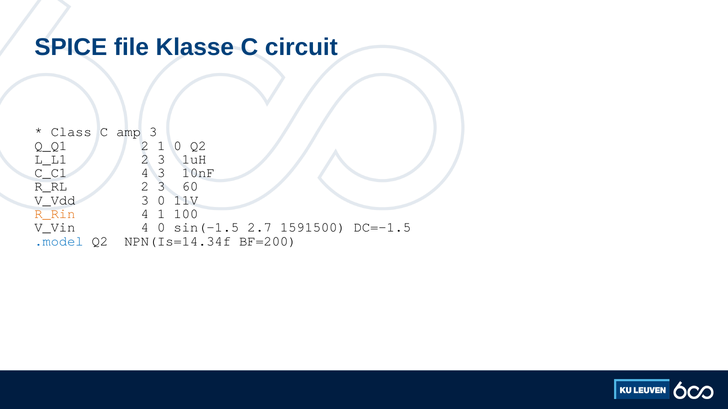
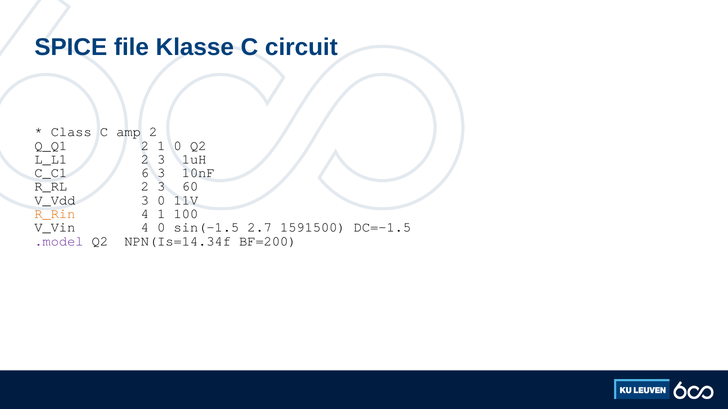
amp 3: 3 -> 2 (153, 132)
C_C1 4: 4 -> 6 (145, 173)
.model colour: blue -> purple (59, 241)
